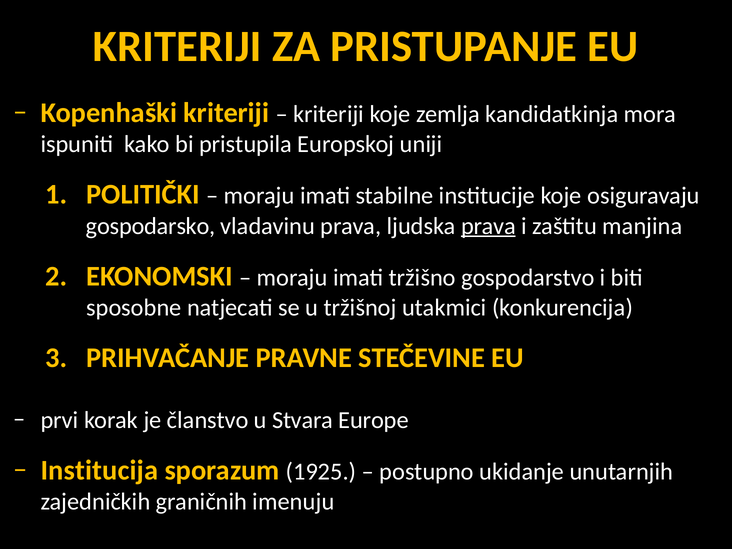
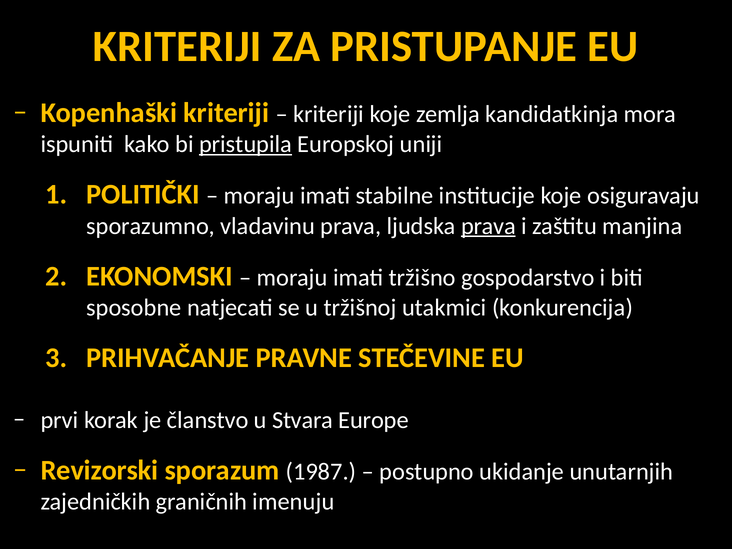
pristupila underline: none -> present (246, 144)
gospodarsko: gospodarsko -> sporazumno (151, 226)
Institucija: Institucija -> Revizorski (99, 470)
1925: 1925 -> 1987 (321, 472)
